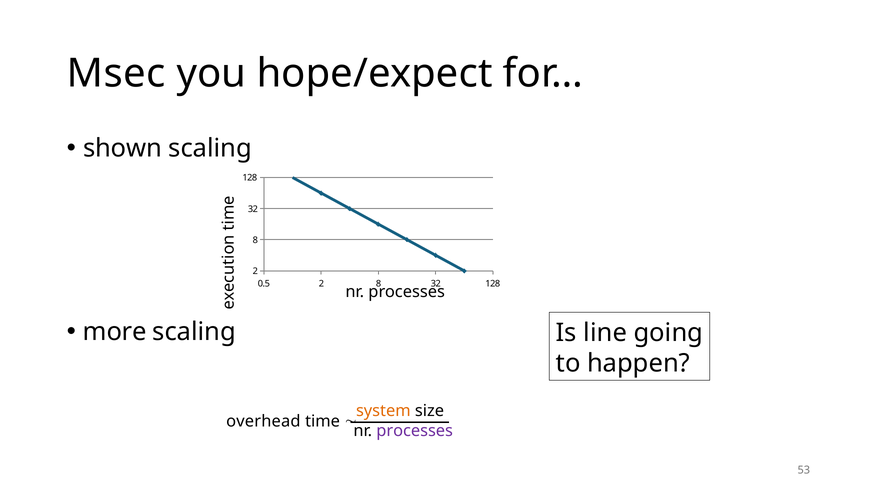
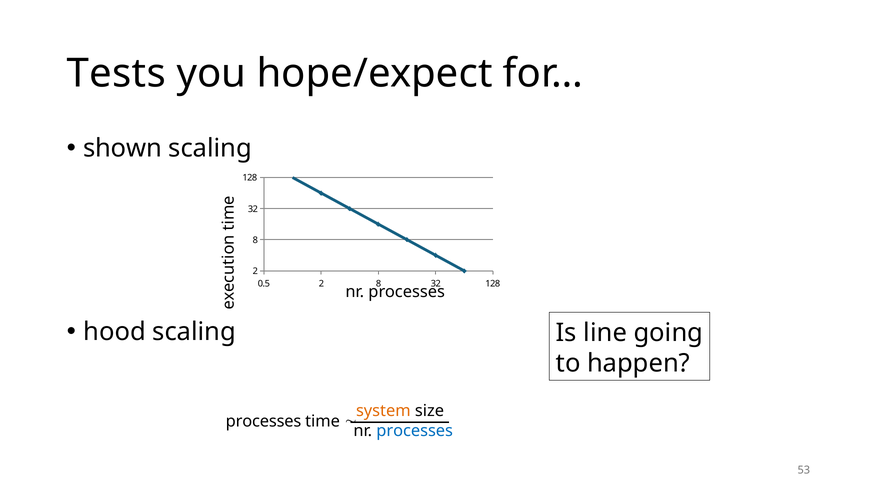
Msec: Msec -> Tests (116, 74)
more: more -> hood (115, 332)
overhead: overhead -> processes (264, 421)
processes colour: purple -> blue (415, 431)
